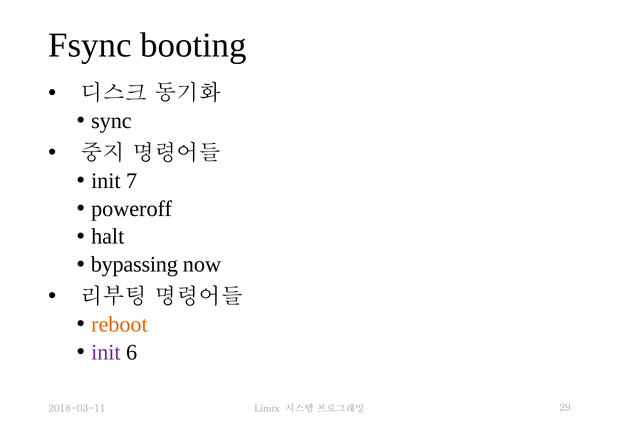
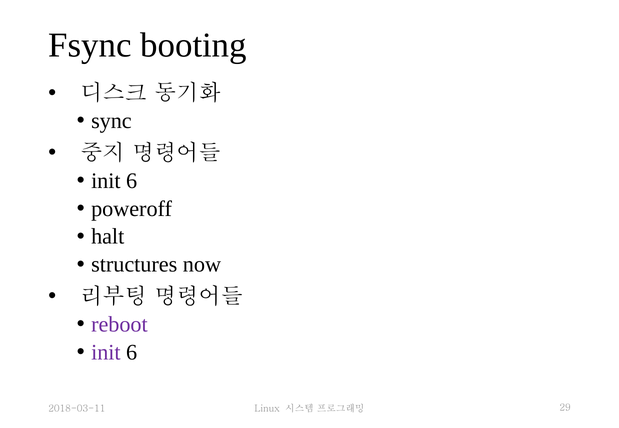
7: 7 -> 6 (132, 181)
bypassing: bypassing -> structures (134, 265)
reboot colour: orange -> purple (119, 325)
